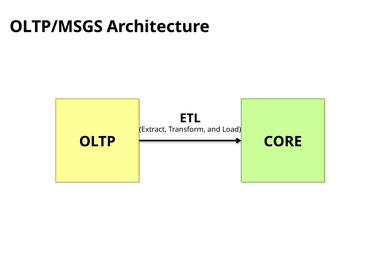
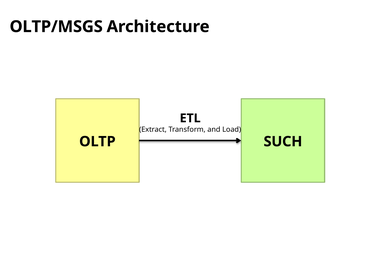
CORE: CORE -> SUCH (283, 142)
